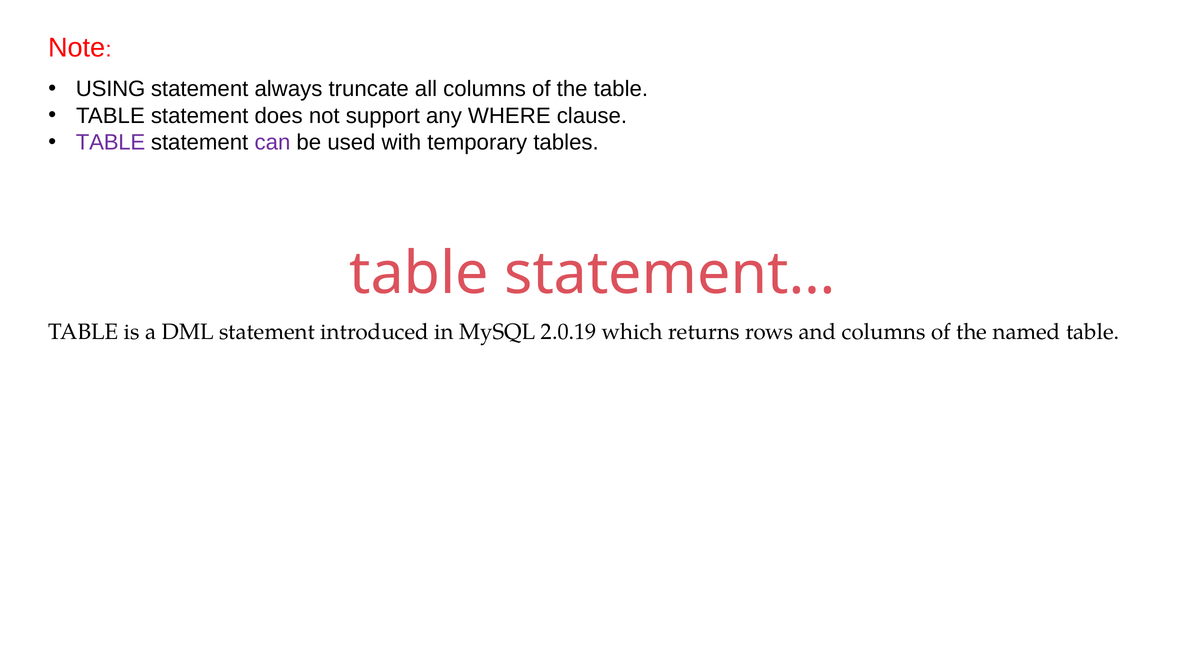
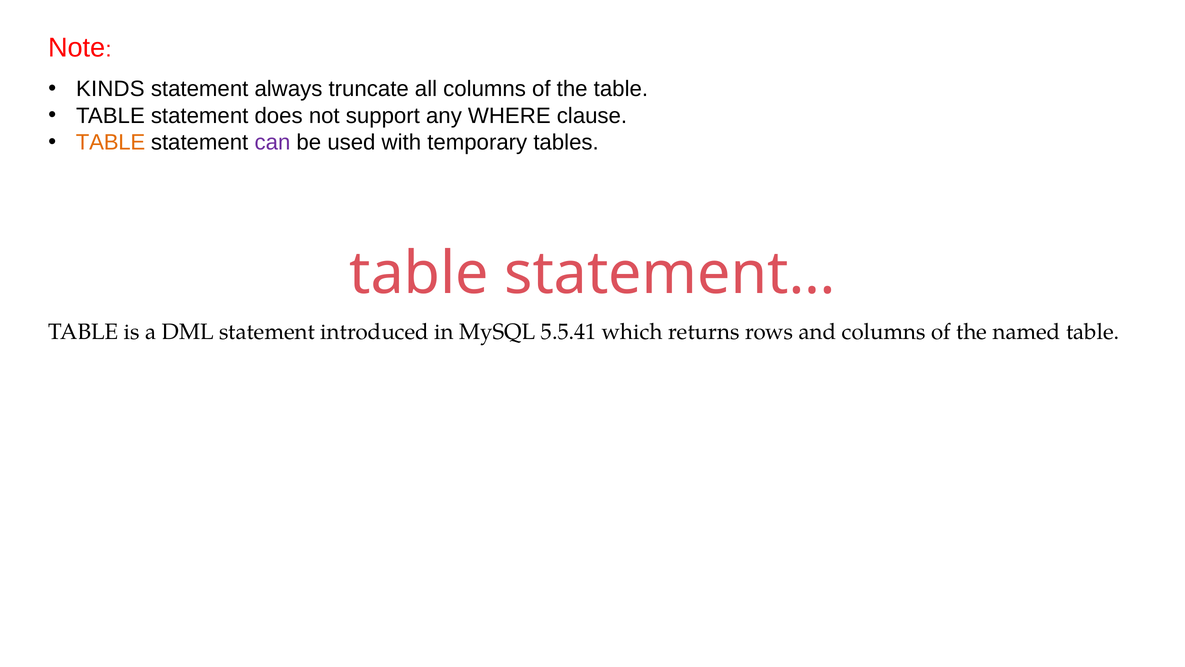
USING: USING -> KINDS (110, 89)
TABLE colour: purple -> orange (111, 142)
2.0.19: 2.0.19 -> 5.5.41 (569, 332)
